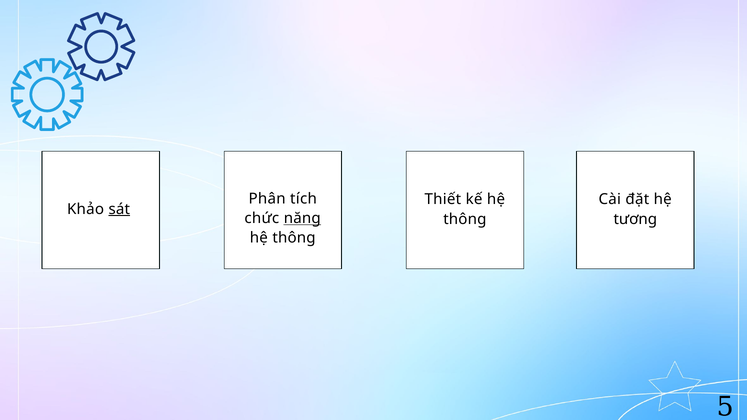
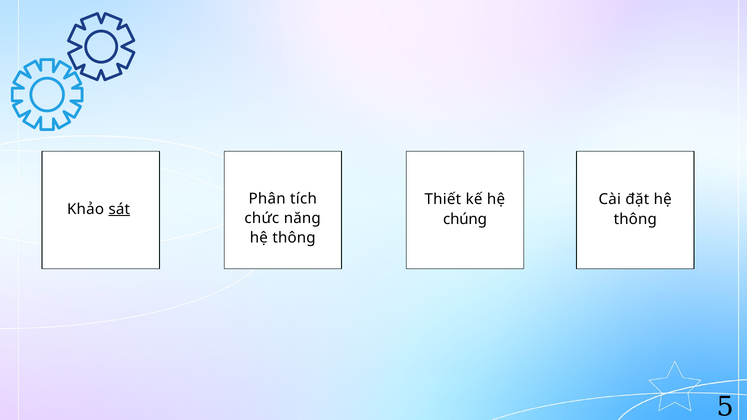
năng underline: present -> none (302, 218)
thông: thông -> chúng (465, 219)
tương: tương -> thông (635, 219)
